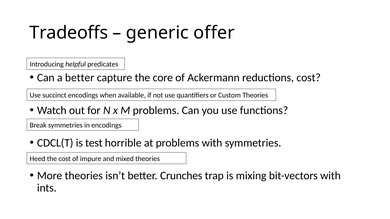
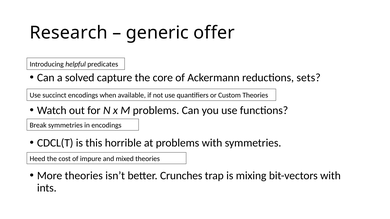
Tradeoffs: Tradeoffs -> Research (69, 33)
a better: better -> solved (80, 78)
reductions cost: cost -> sets (309, 78)
test: test -> this (94, 143)
